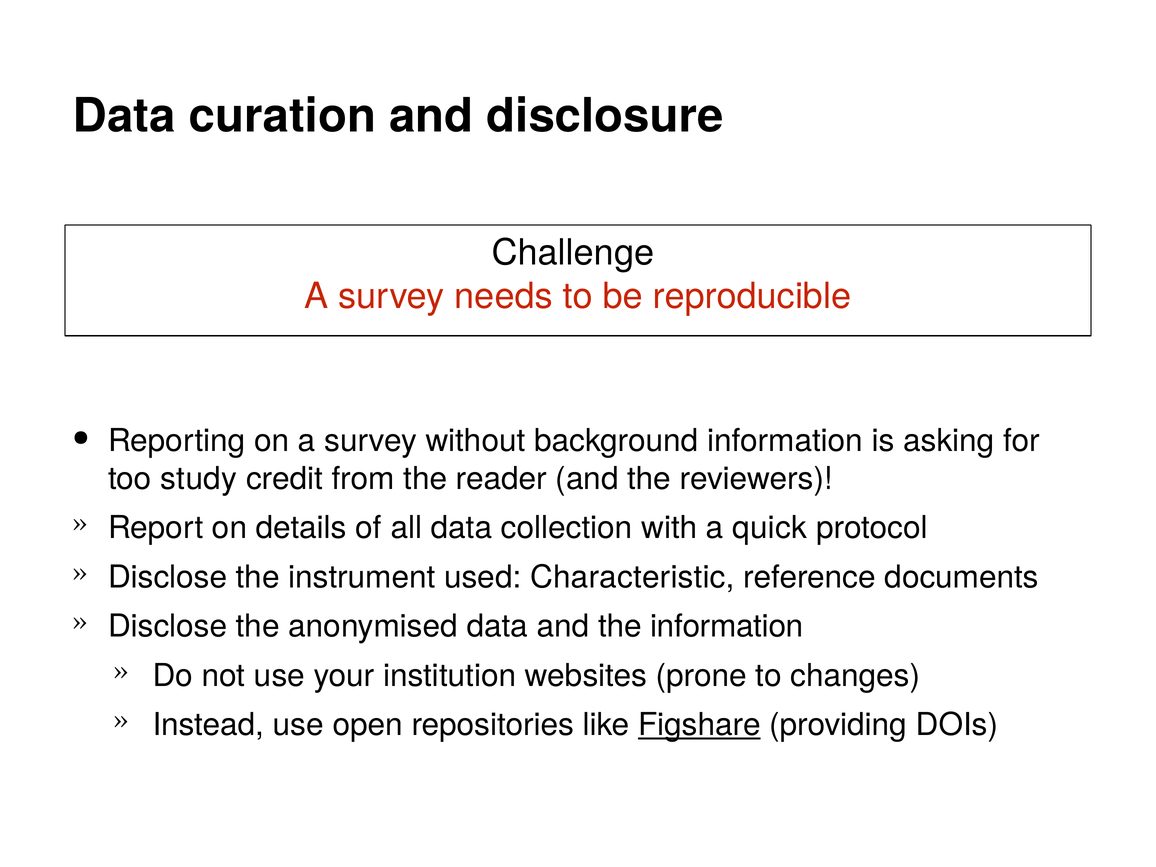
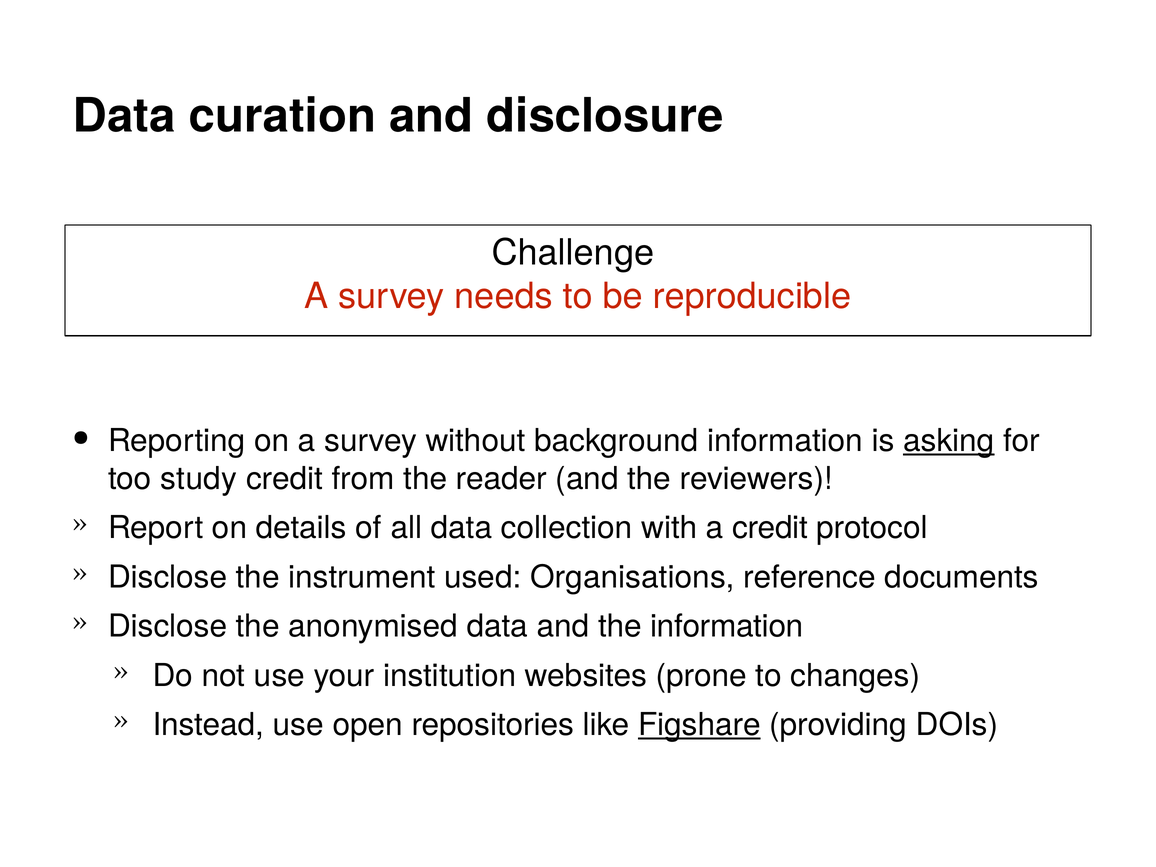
asking underline: none -> present (949, 441)
a quick: quick -> credit (770, 528)
Characteristic: Characteristic -> Organisations (632, 577)
